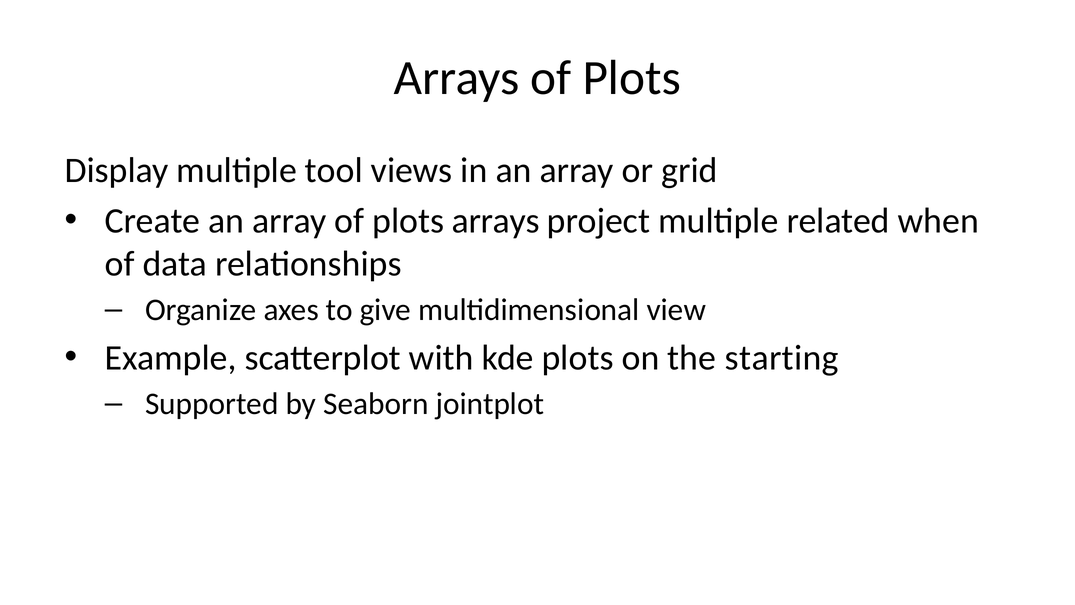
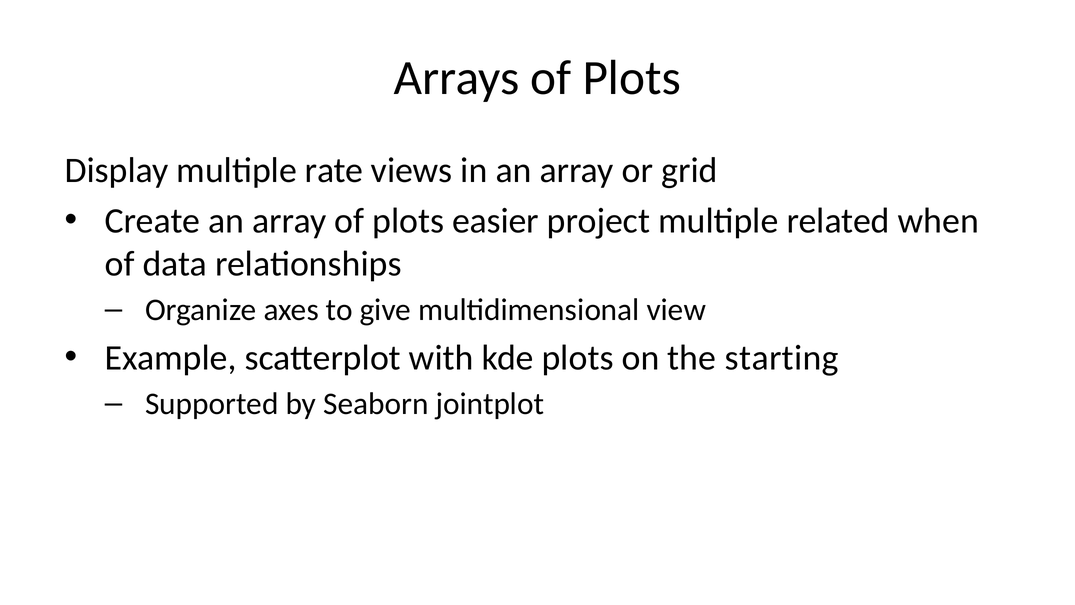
tool: tool -> rate (334, 170)
plots arrays: arrays -> easier (496, 221)
